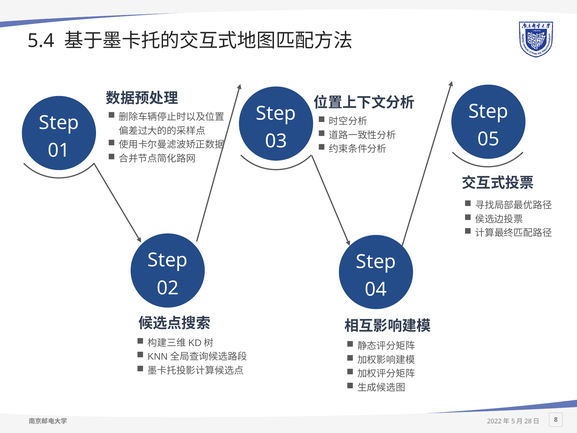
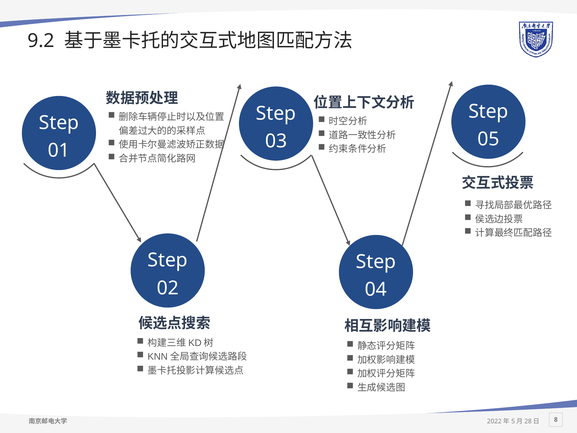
5.4: 5.4 -> 9.2 (41, 41)
